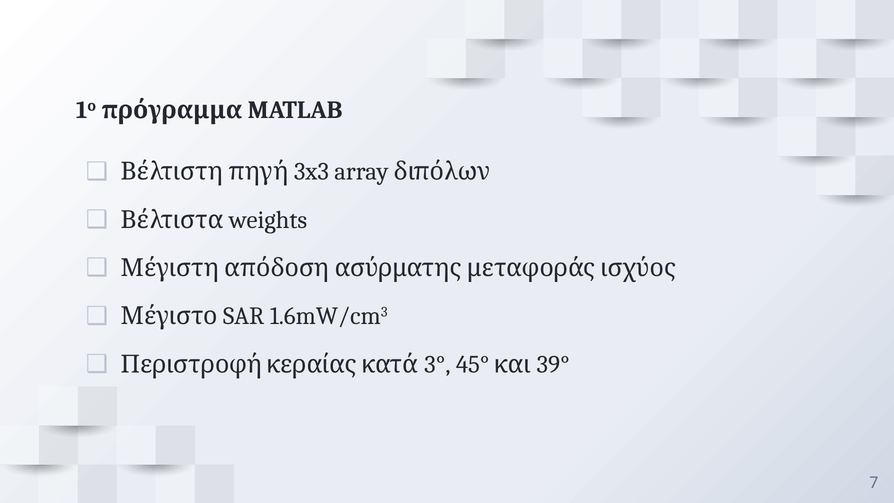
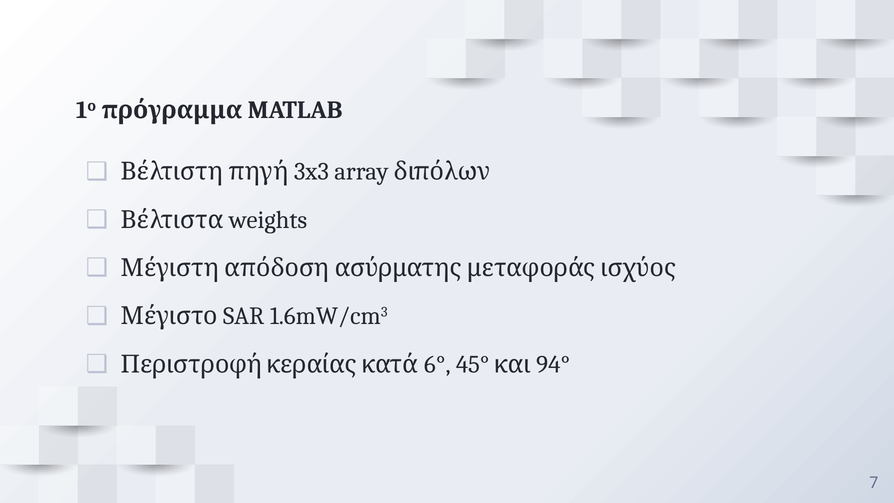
3°: 3° -> 6° (437, 364)
39°: 39° -> 94° (553, 364)
